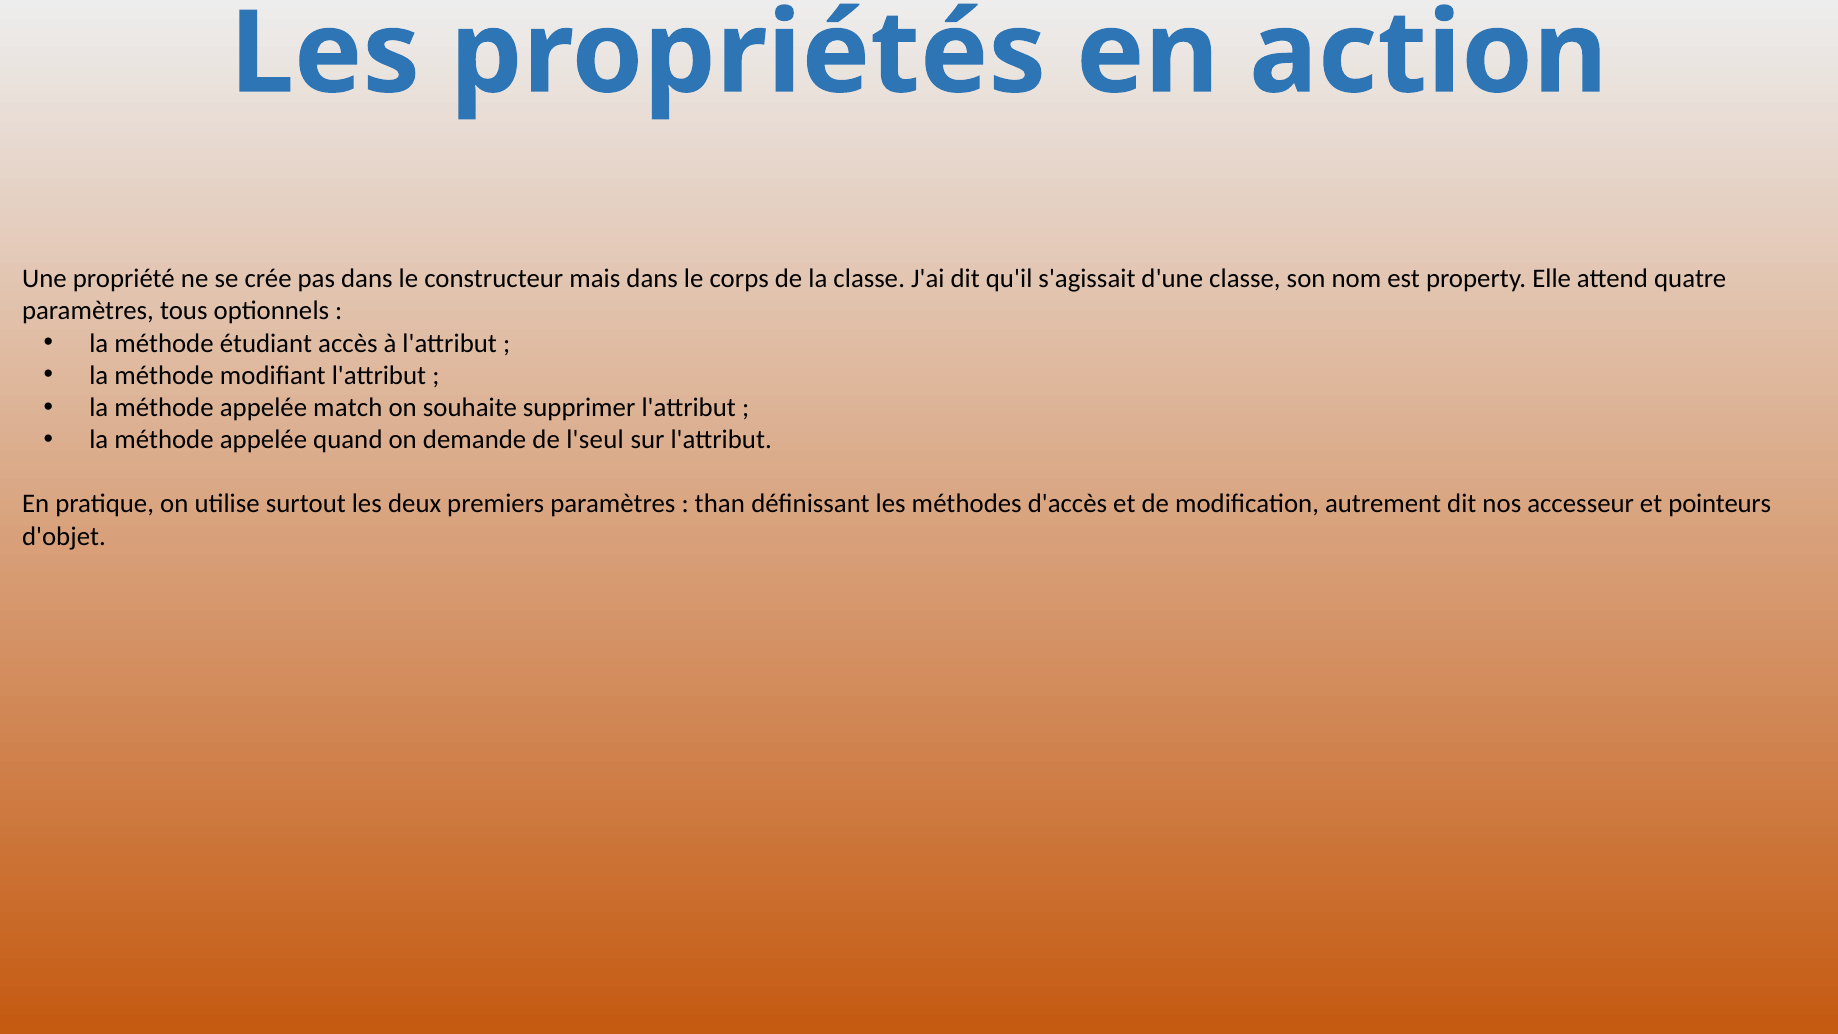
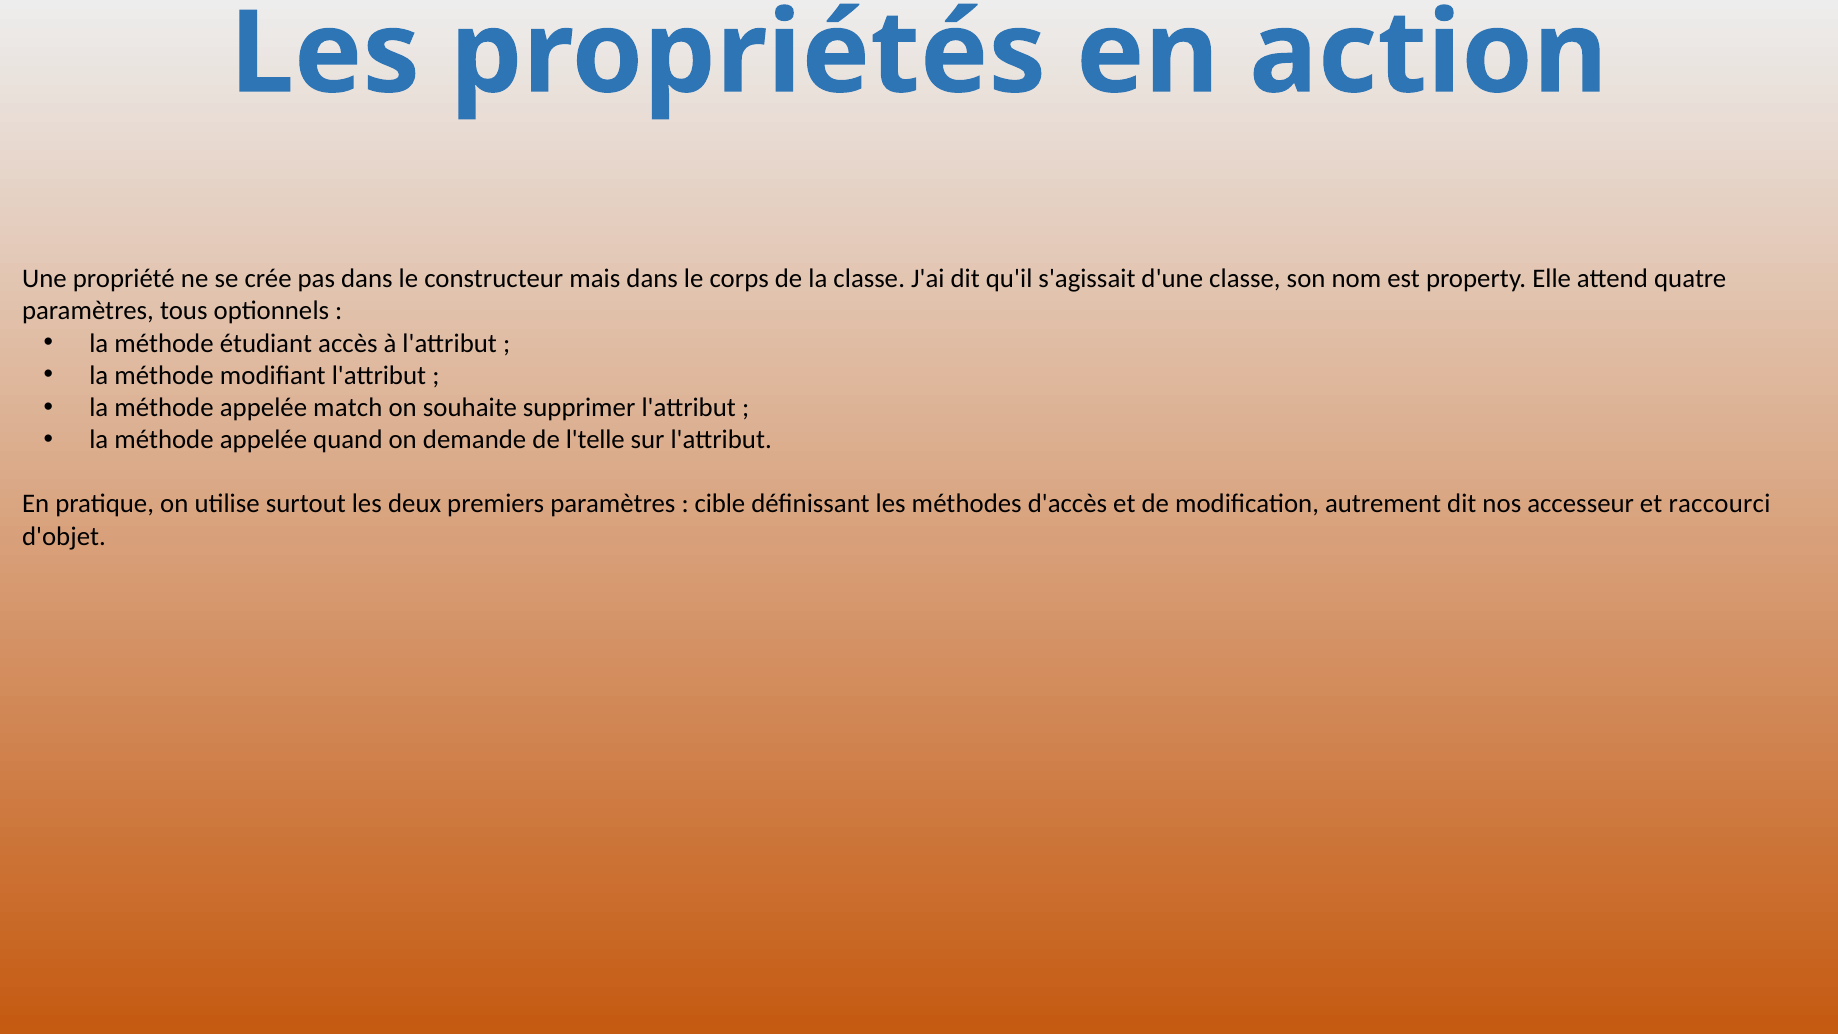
l'seul: l'seul -> l'telle (595, 440)
than: than -> cible (720, 504)
pointeurs: pointeurs -> raccourci (1719, 504)
